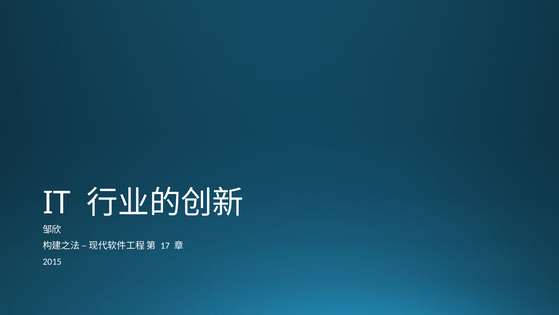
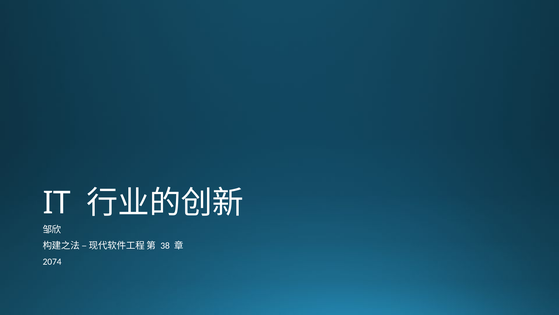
17: 17 -> 38 (165, 245)
2015: 2015 -> 2074 (52, 261)
